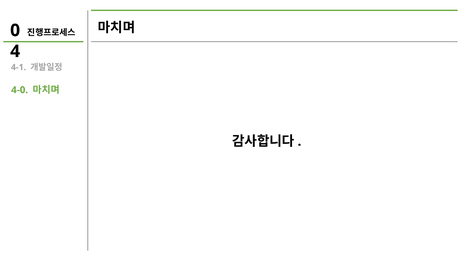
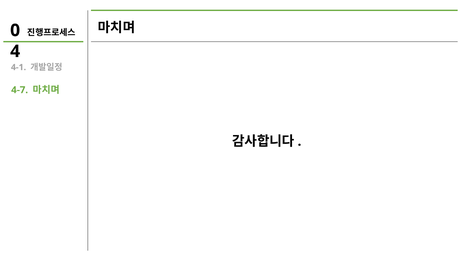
4-0: 4-0 -> 4-7 (20, 90)
